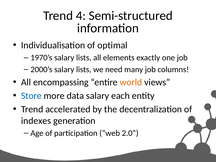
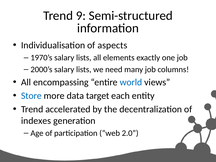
4: 4 -> 9 (81, 16)
optimal: optimal -> aspects (112, 45)
world colour: orange -> blue (131, 82)
data salary: salary -> target (98, 96)
